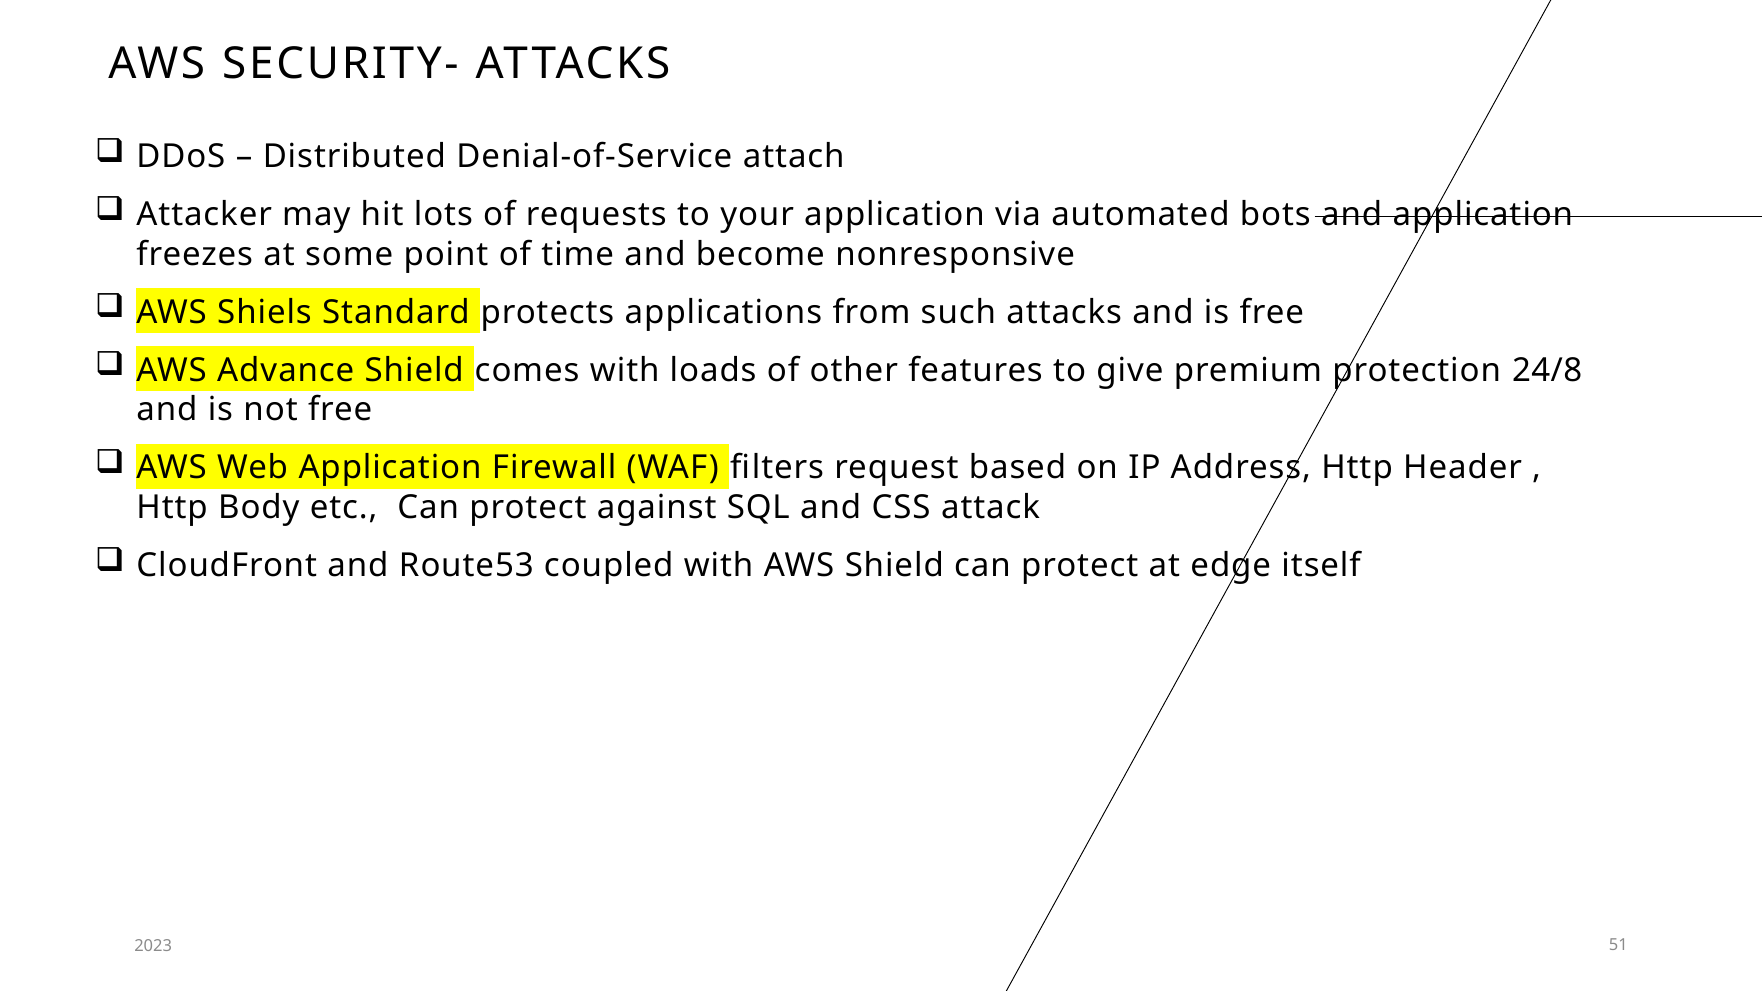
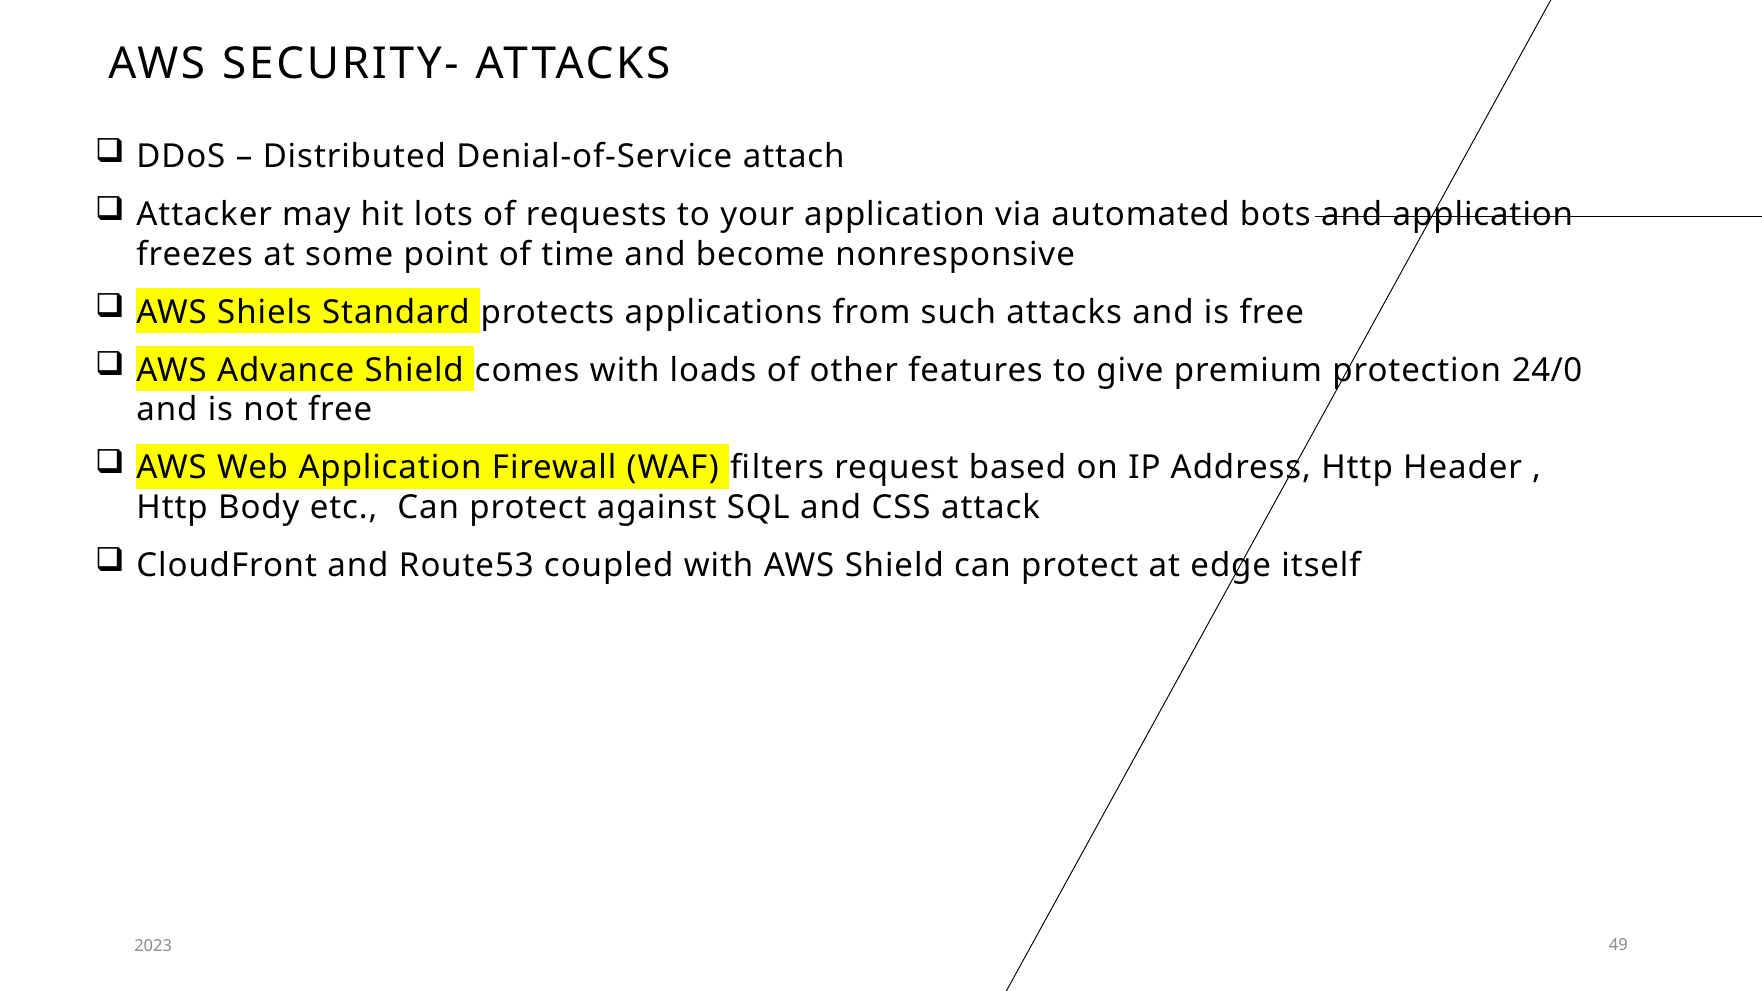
24/8: 24/8 -> 24/0 (1547, 370)
51: 51 -> 49 (1618, 945)
